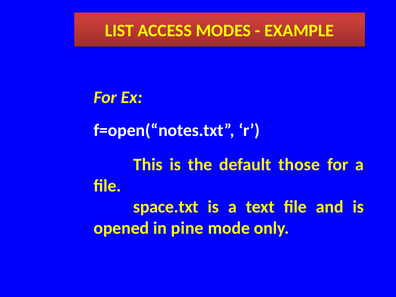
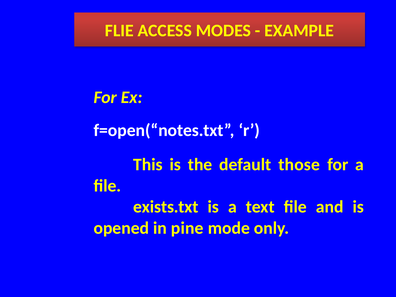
LIST: LIST -> FLIE (119, 31)
space.txt: space.txt -> exists.txt (166, 207)
